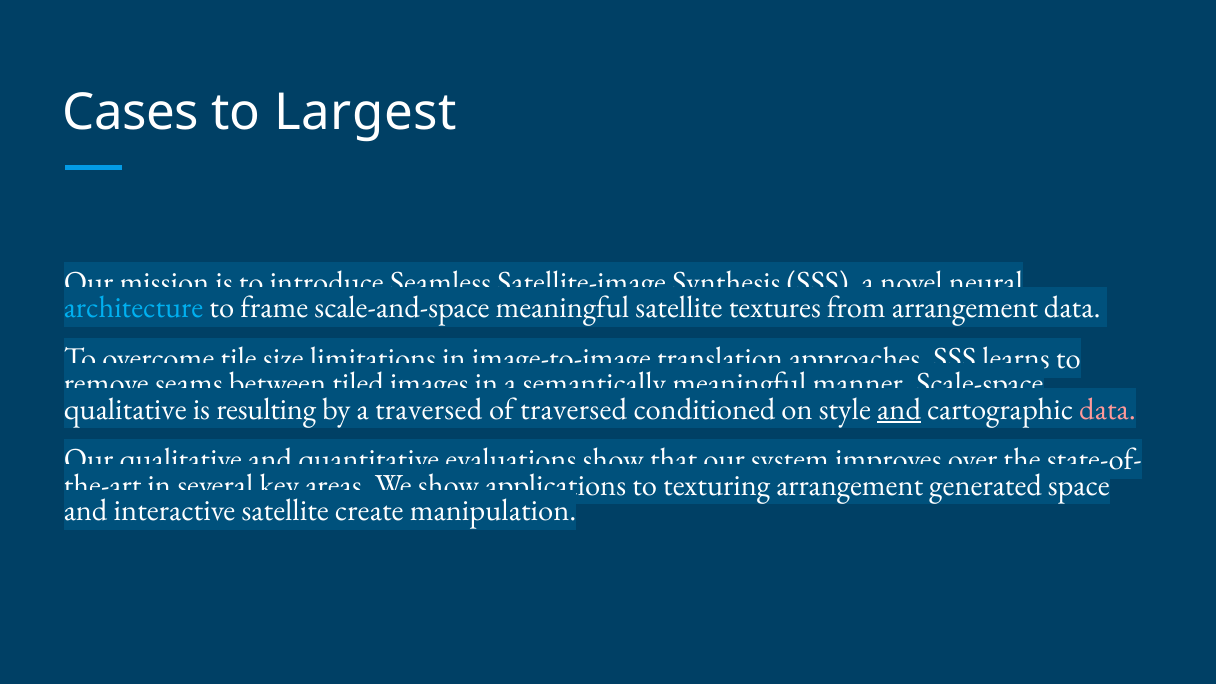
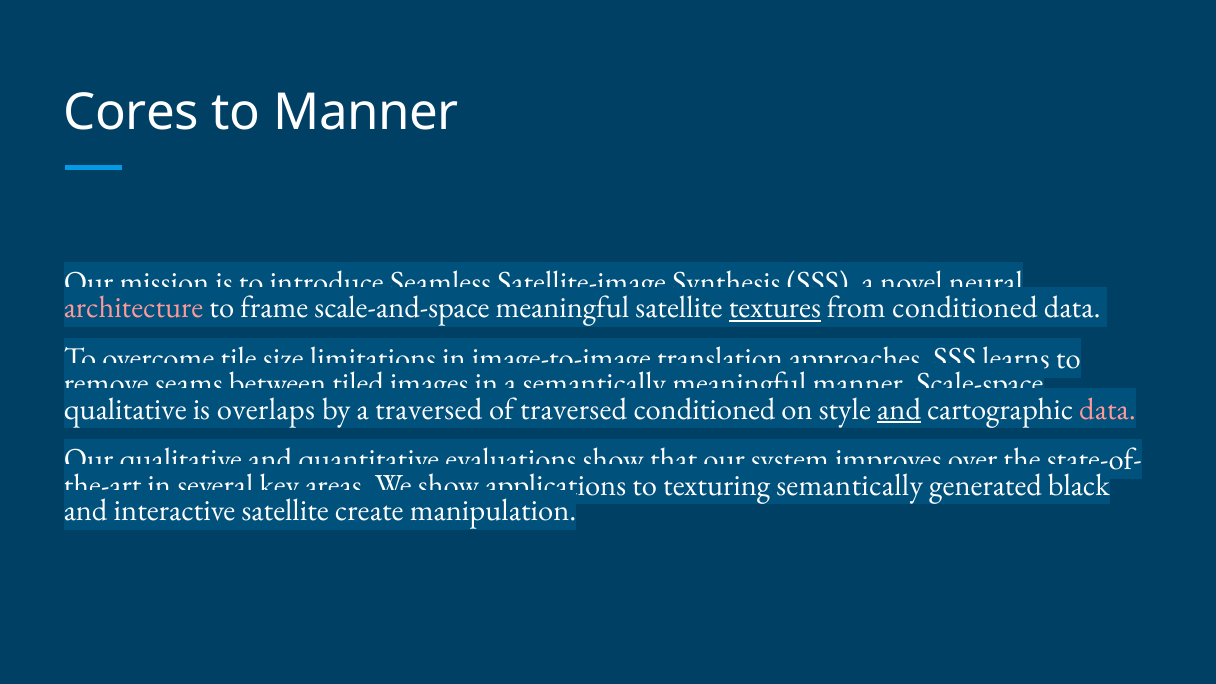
Cases: Cases -> Cores (131, 113)
to Largest: Largest -> Manner (366, 113)
architecture colour: light blue -> pink (134, 308)
textures underline: none -> present (775, 308)
from arrangement: arrangement -> conditioned (965, 308)
resulting: resulting -> overlaps (266, 409)
texturing arrangement: arrangement -> semantically (850, 485)
space: space -> black (1079, 485)
